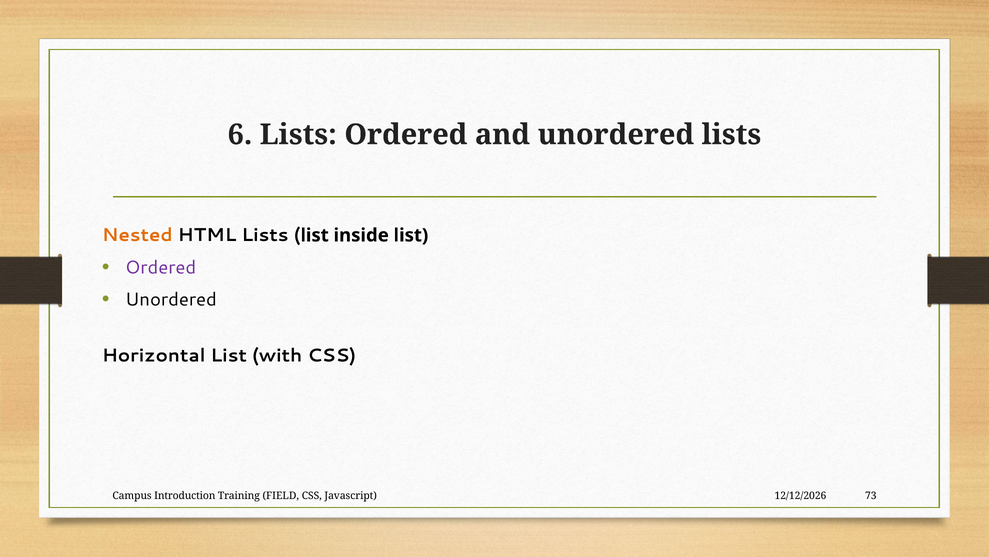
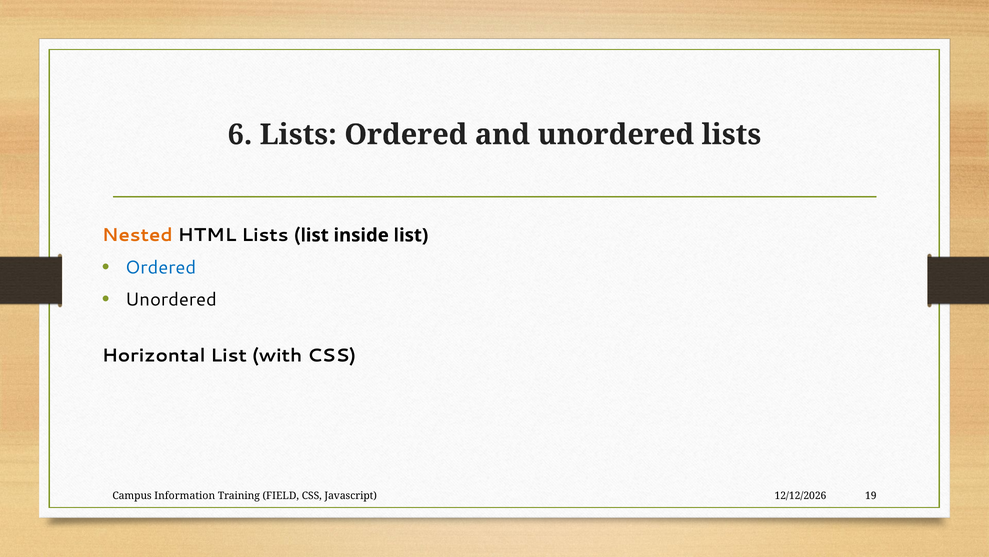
Ordered colour: purple -> blue (161, 267)
Introduction: Introduction -> Information (185, 495)
73: 73 -> 19 (871, 495)
